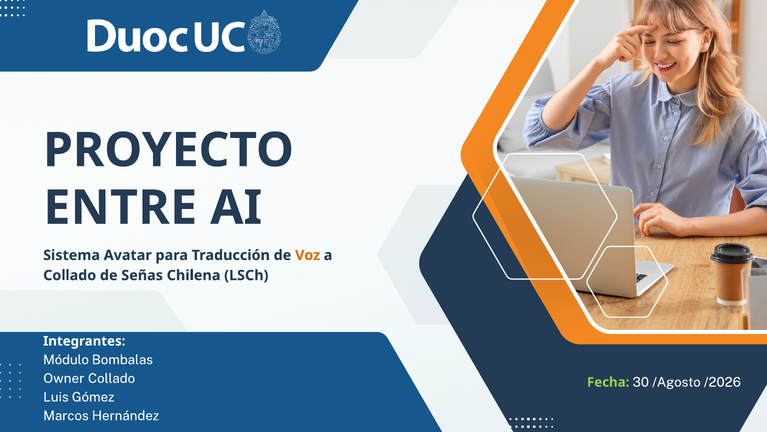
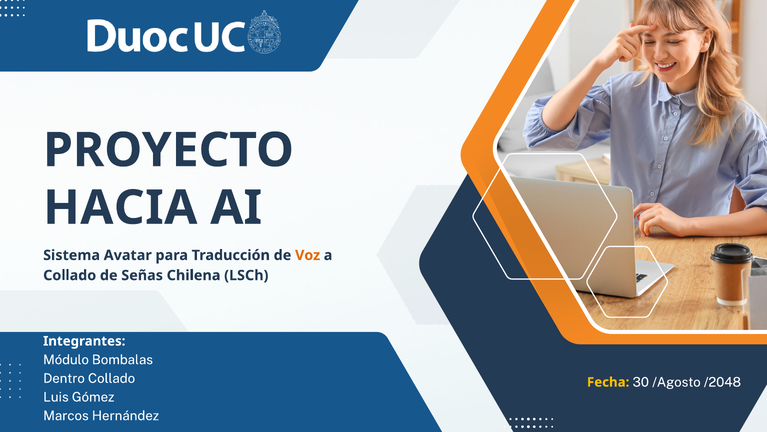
ENTRE: ENTRE -> HACIA (120, 208)
Owner: Owner -> Dentro (64, 378)
Fecha colour: light green -> yellow (608, 382)
/2026: /2026 -> /2048 (722, 382)
